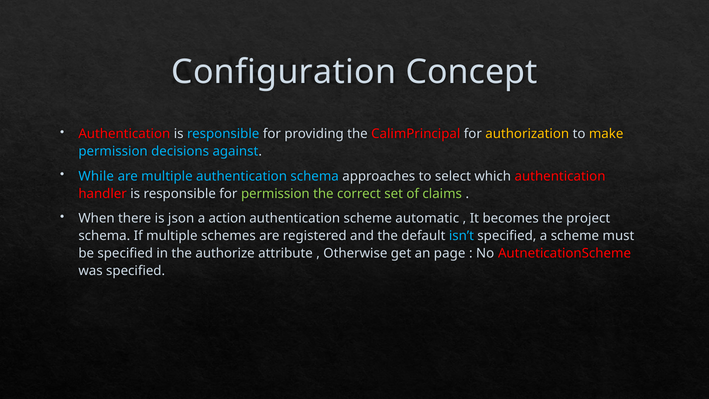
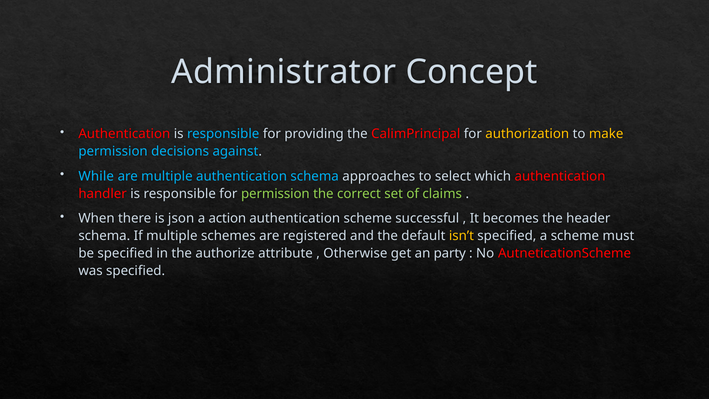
Configuration: Configuration -> Administrator (284, 72)
automatic: automatic -> successful (427, 218)
project: project -> header (588, 218)
isn’t colour: light blue -> yellow (461, 236)
page: page -> party (450, 253)
